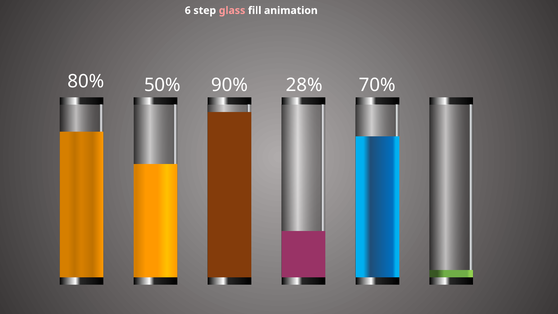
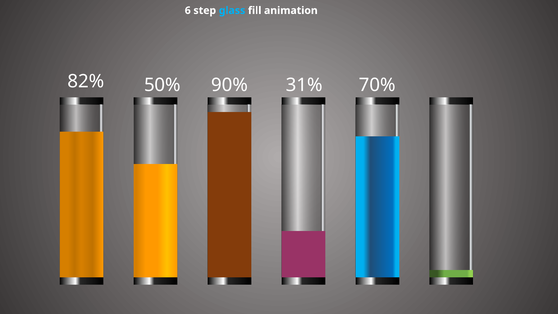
glass colour: pink -> light blue (232, 11)
80%: 80% -> 82% (86, 81)
28%: 28% -> 31% (304, 85)
